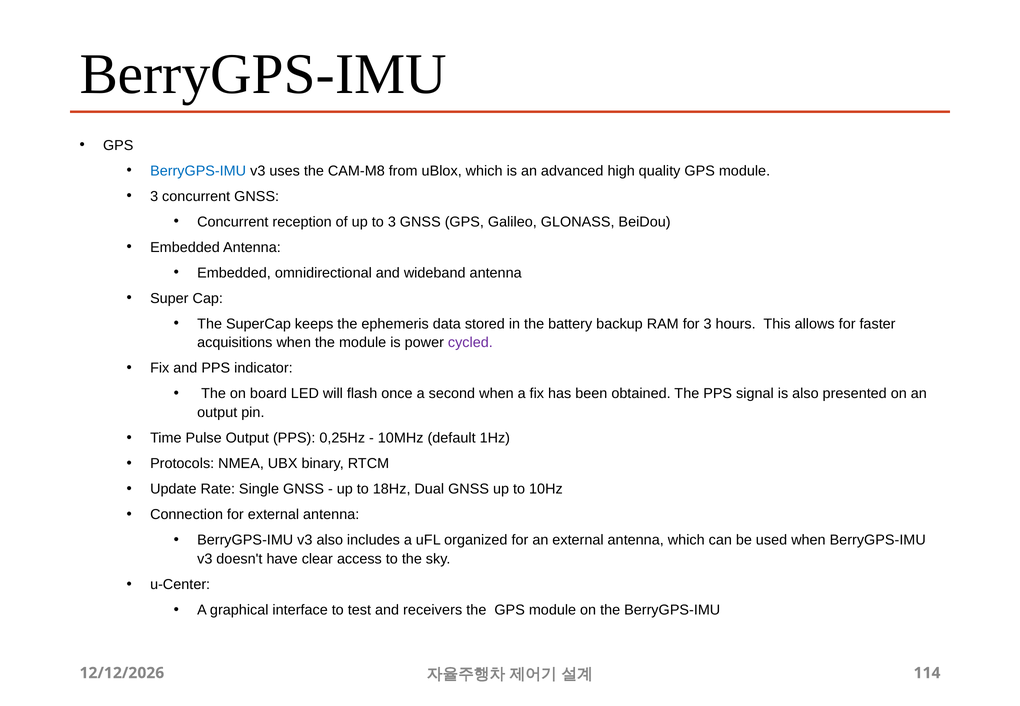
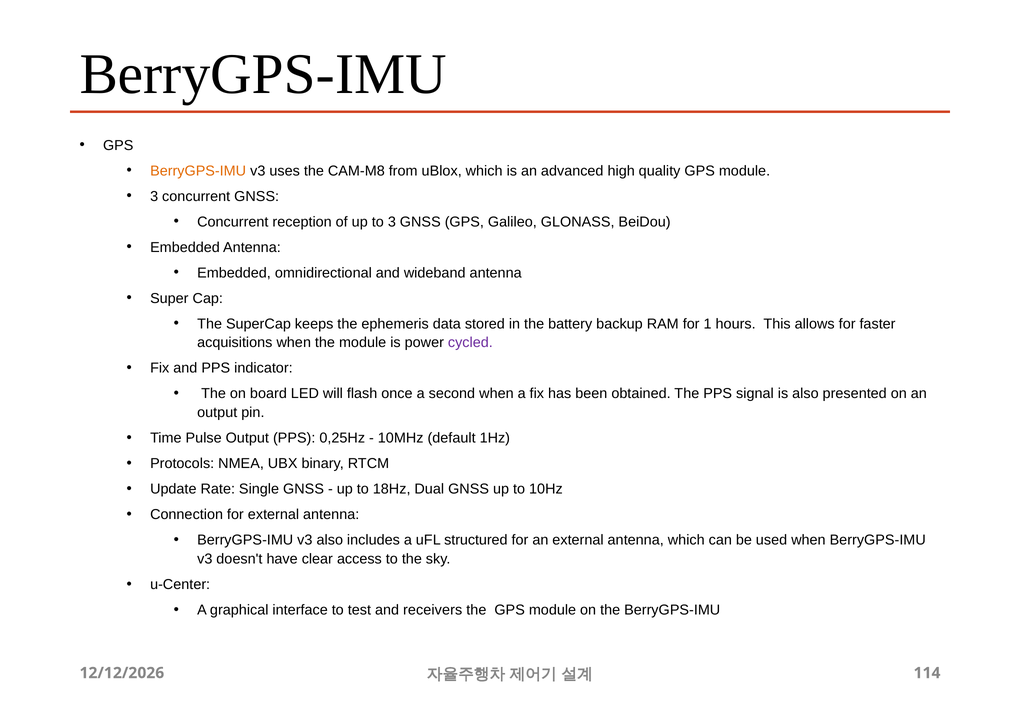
BerryGPS-IMU colour: blue -> orange (198, 171)
for 3: 3 -> 1 (708, 324)
organized: organized -> structured (476, 540)
